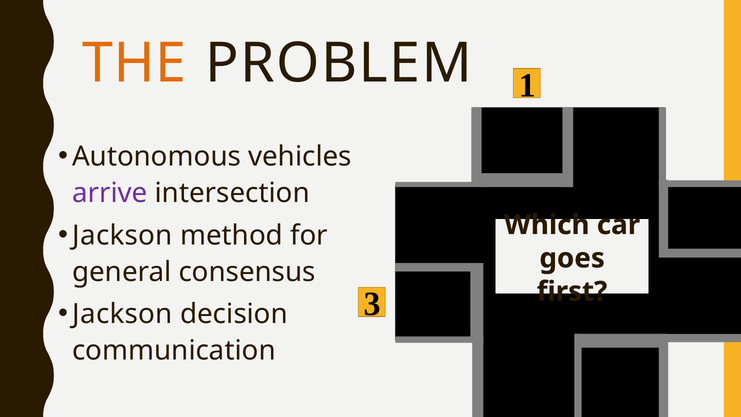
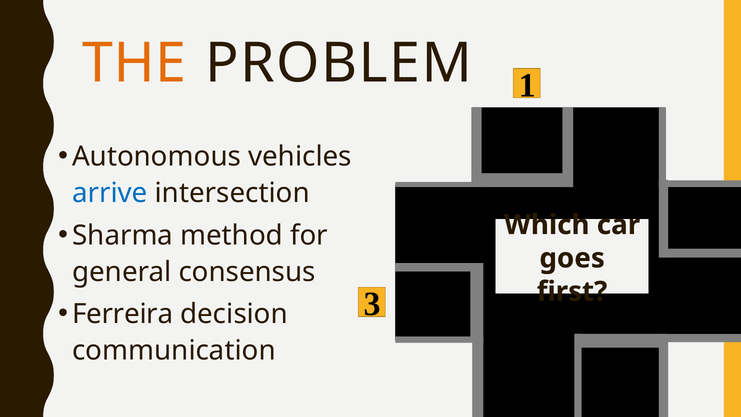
arrive colour: purple -> blue (110, 193)
Jackson: Jackson -> Sharma (123, 235)
Jackson: Jackson -> Ferreira (123, 314)
